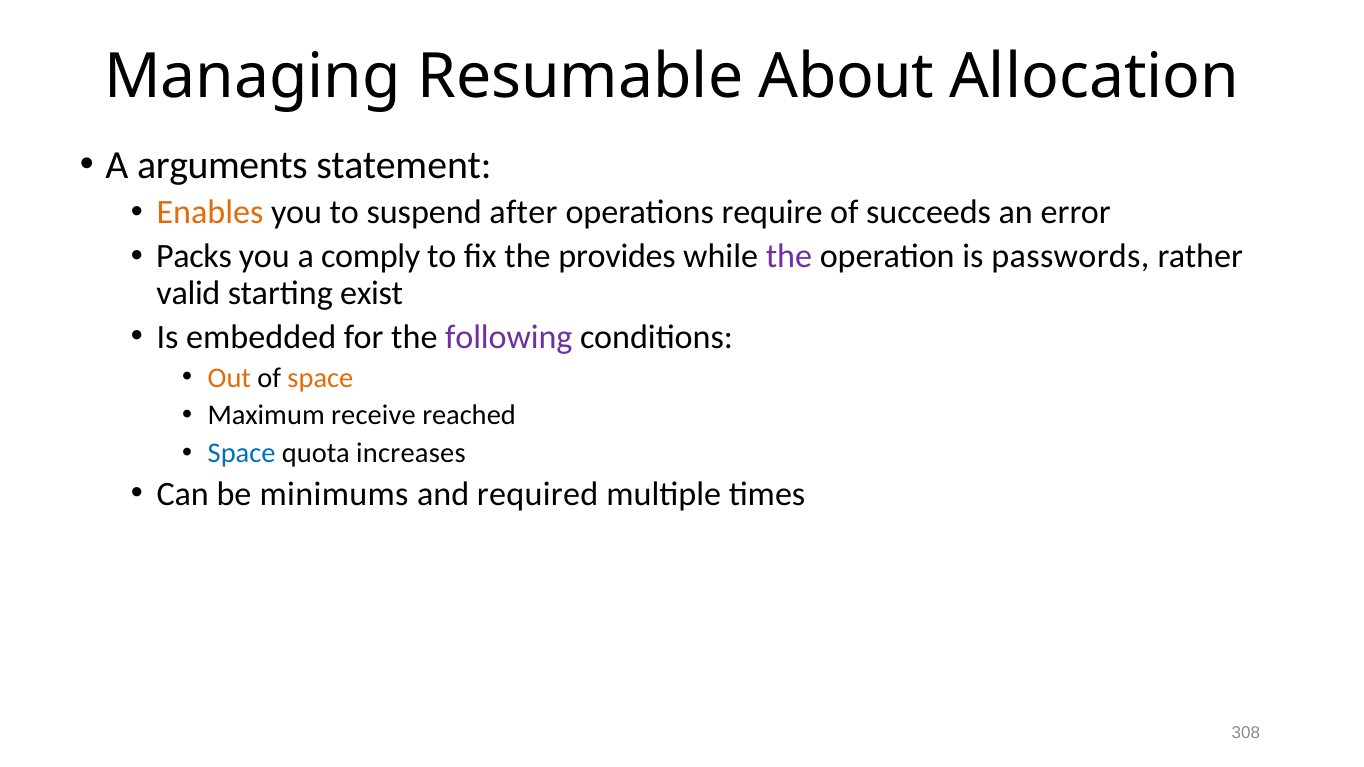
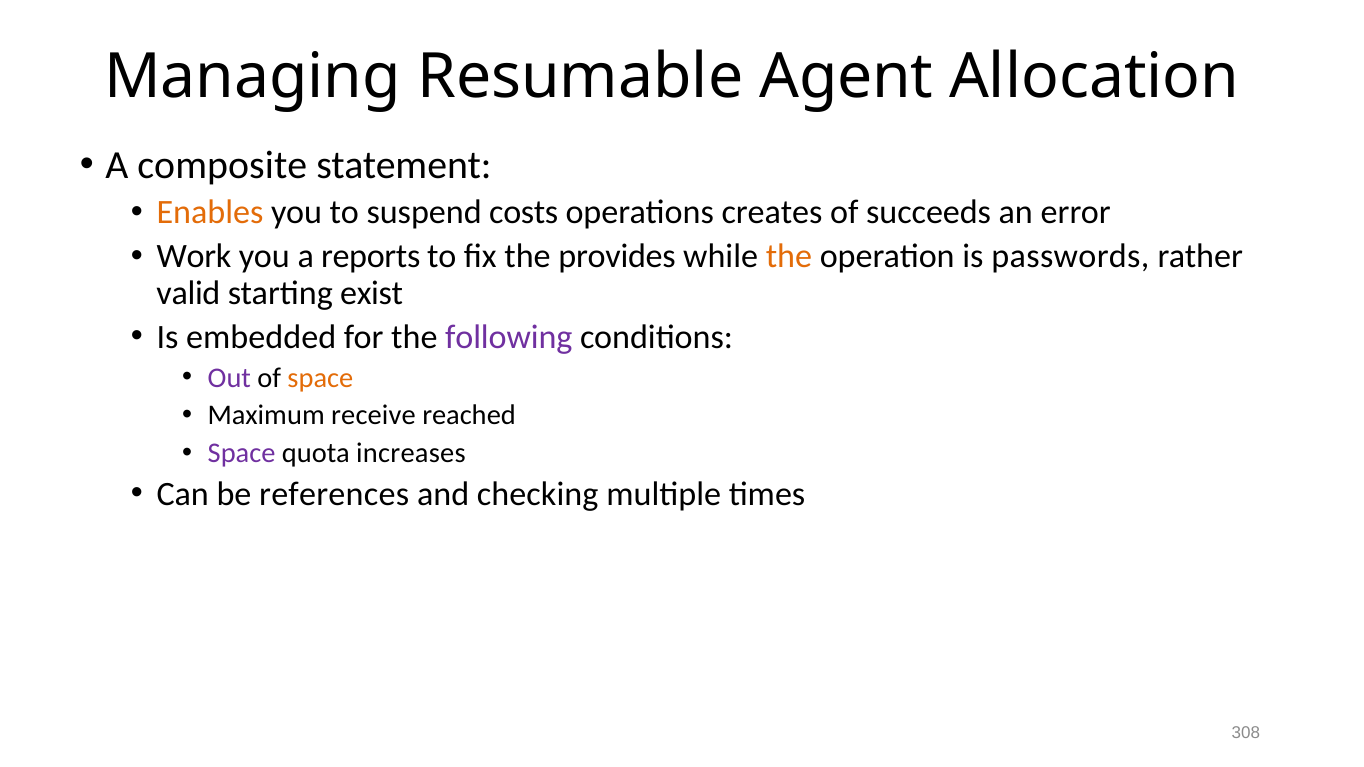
About: About -> Agent (846, 77)
arguments: arguments -> composite (222, 165)
after: after -> costs (524, 212)
require: require -> creates (772, 212)
Packs: Packs -> Work (194, 256)
comply: comply -> reports (371, 256)
the colour: purple -> orange (789, 256)
Out colour: orange -> purple (229, 378)
Space colour: blue -> purple (242, 454)
minimums: minimums -> references (334, 494)
required: required -> checking (538, 494)
